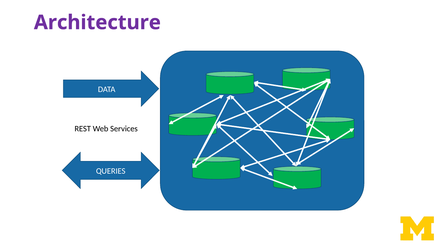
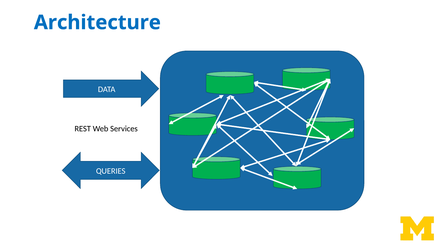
Architecture colour: purple -> blue (97, 22)
